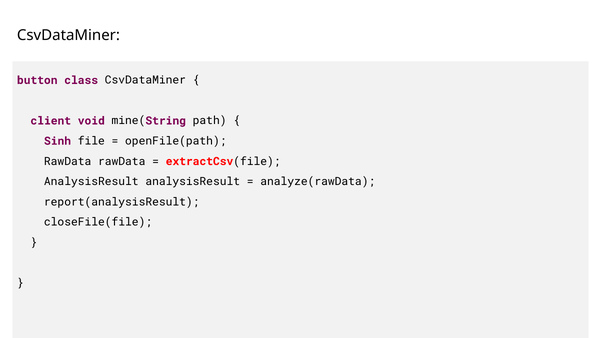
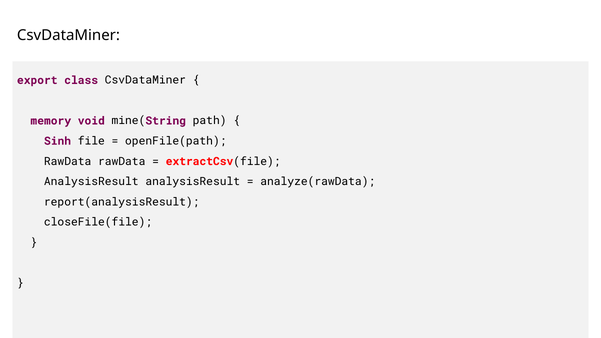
button: button -> export (37, 80)
client: client -> memory (51, 121)
